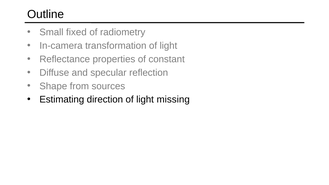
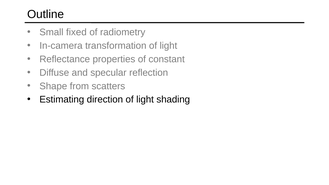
sources: sources -> scatters (108, 86)
missing: missing -> shading (173, 100)
